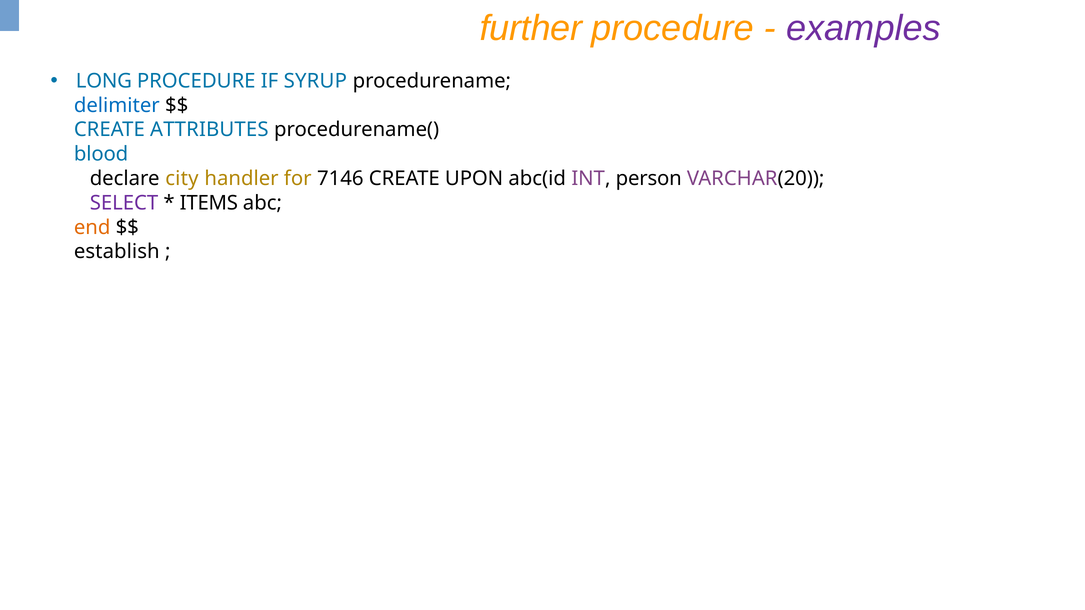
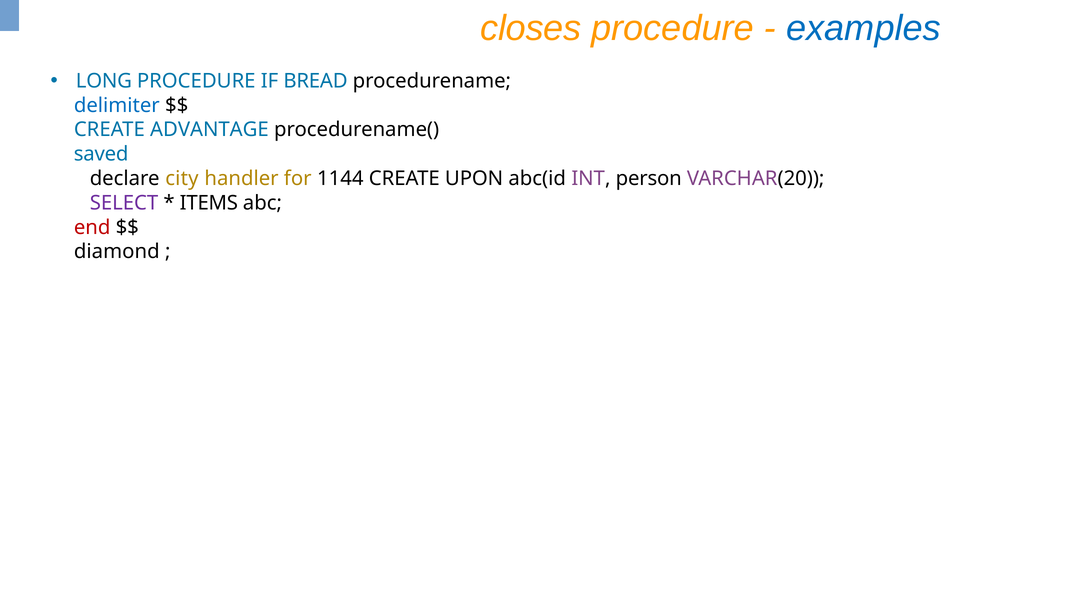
further: further -> closes (531, 28)
examples colour: purple -> blue (863, 28)
SYRUP: SYRUP -> BREAD (316, 81)
ATTRIBUTES: ATTRIBUTES -> ADVANTAGE (209, 130)
blood: blood -> saved (101, 154)
7146: 7146 -> 1144 (340, 179)
end colour: orange -> red (92, 227)
establish: establish -> diamond (117, 252)
